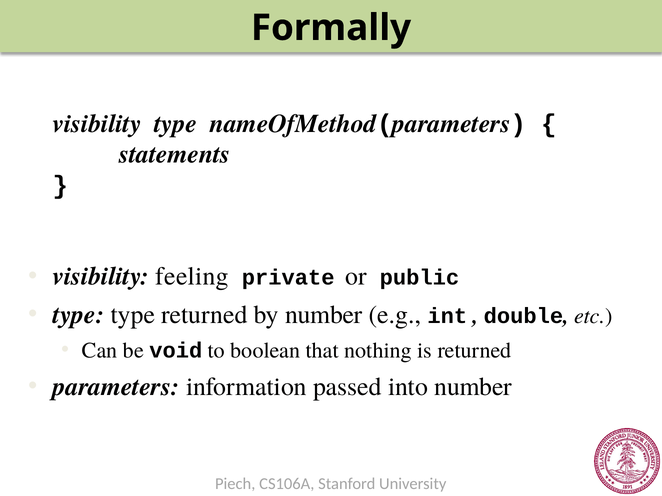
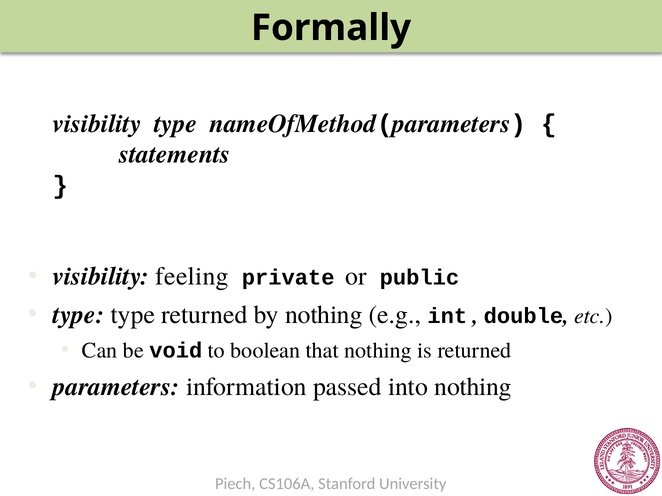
by number: number -> nothing (324, 315)
into number: number -> nothing (473, 387)
